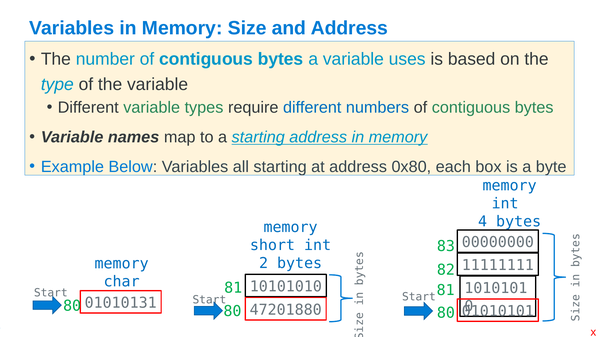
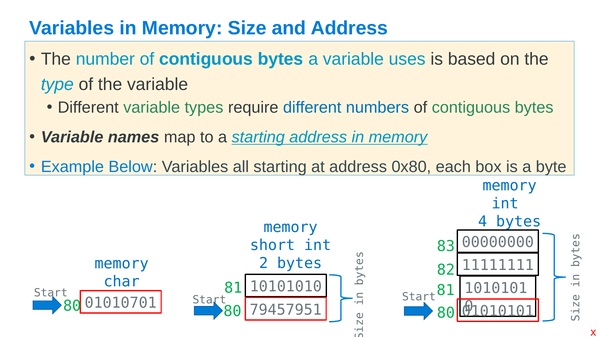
01010131: 01010131 -> 01010701 (121, 303)
47201880: 47201880 -> 79457951 (286, 310)
